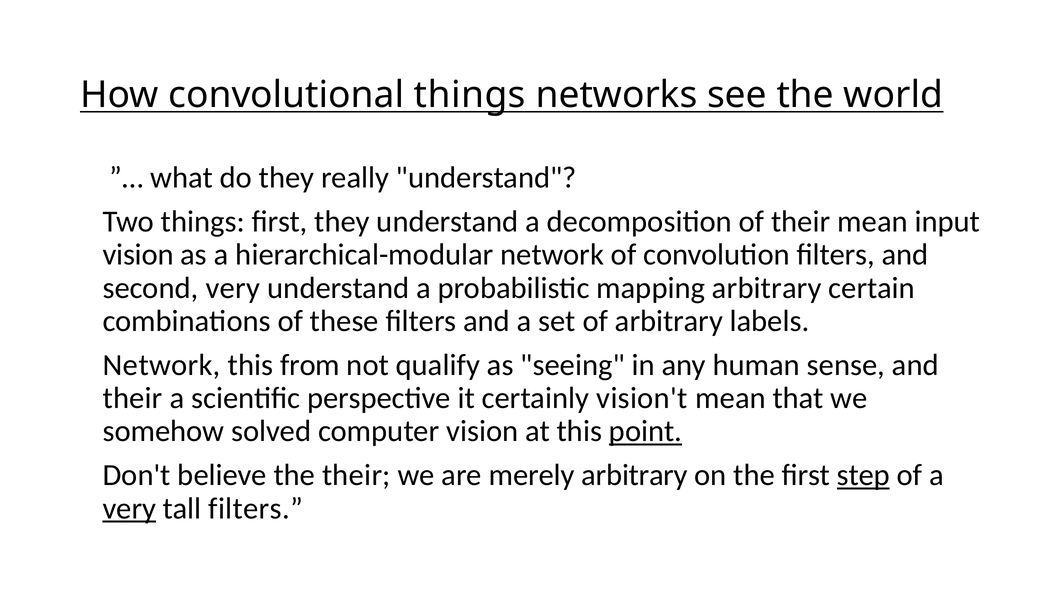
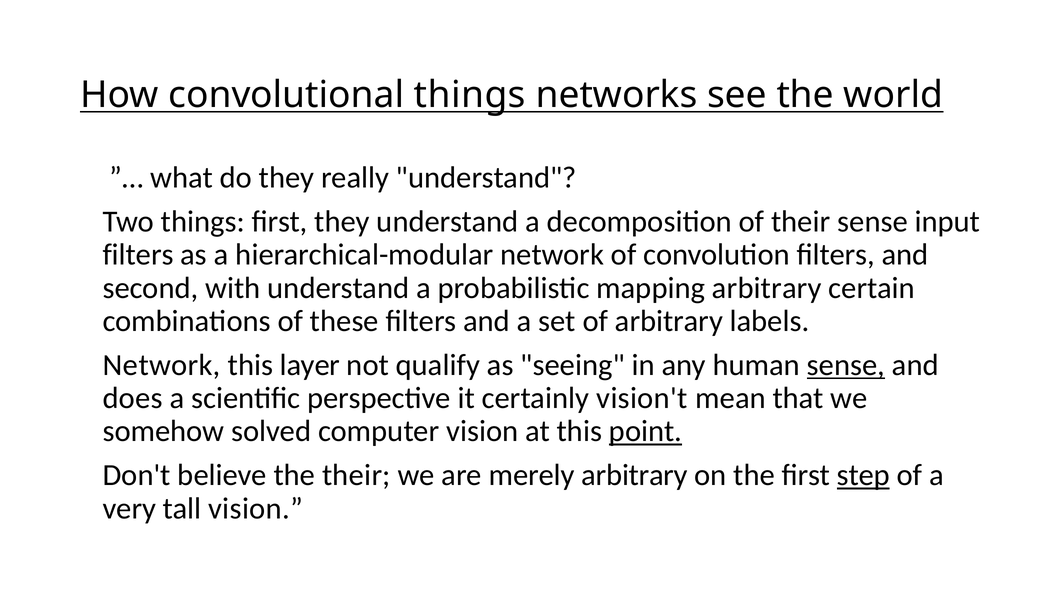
their mean: mean -> sense (873, 222)
vision: vision -> filters (138, 255)
second very: very -> with (233, 288)
from: from -> layer (310, 365)
sense underline: none -> present (846, 365)
their: their -> does (133, 398)
very underline: present -> none (129, 509)
tall filters: filters -> vision (256, 509)
